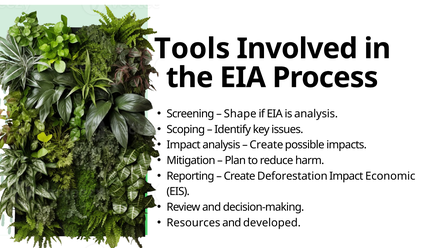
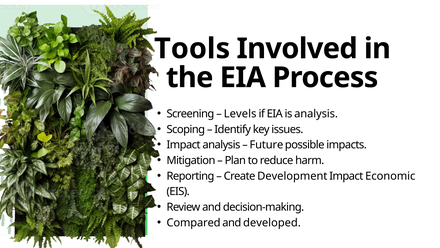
Shape: Shape -> Levels (240, 114)
Create: Create -> Future (266, 145)
Deforestation: Deforestation -> Development (292, 176)
Resources: Resources -> Compared (194, 222)
